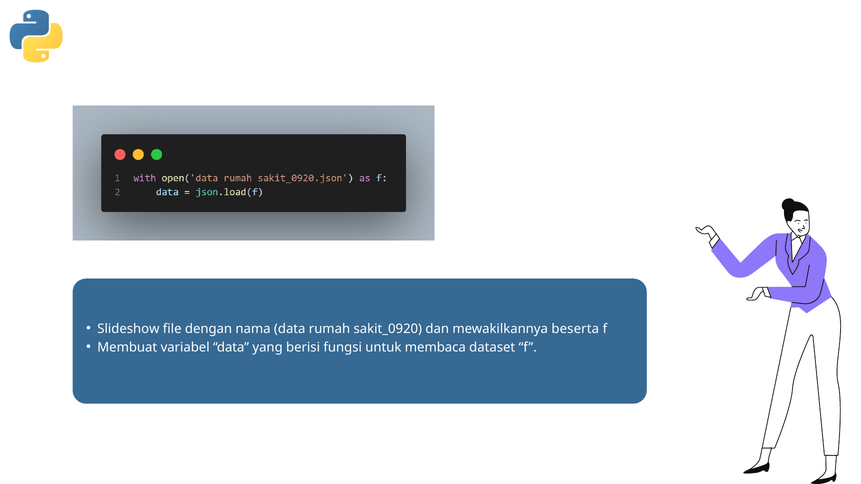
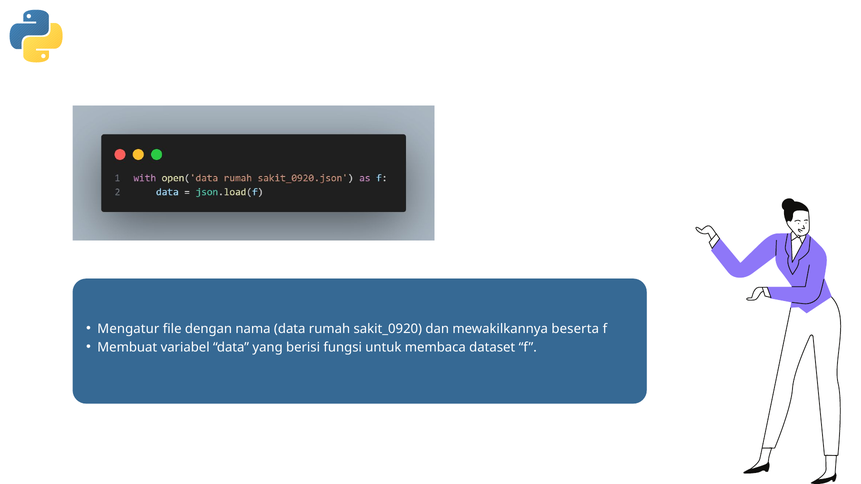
Slideshow: Slideshow -> Mengatur (128, 329)
